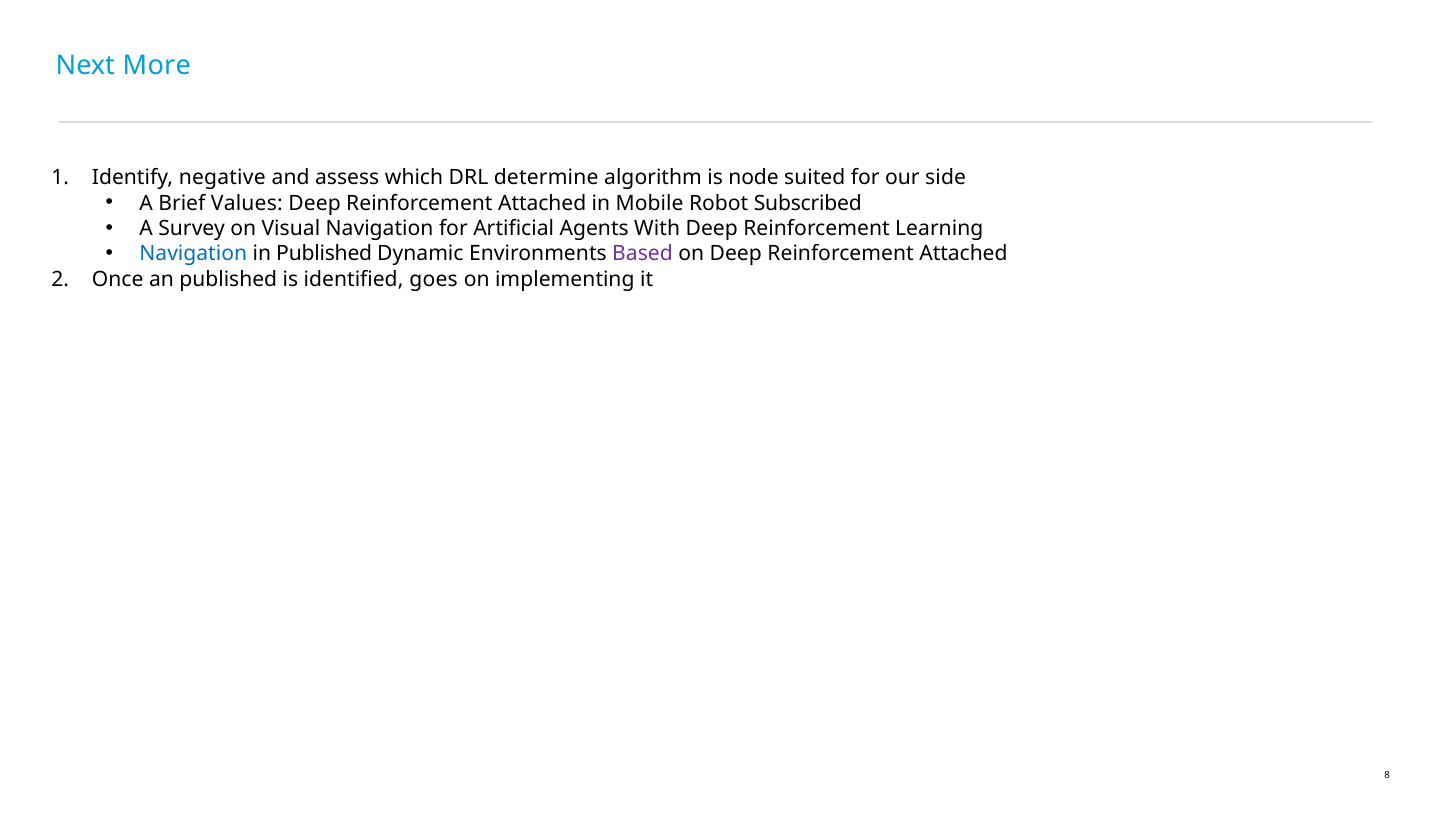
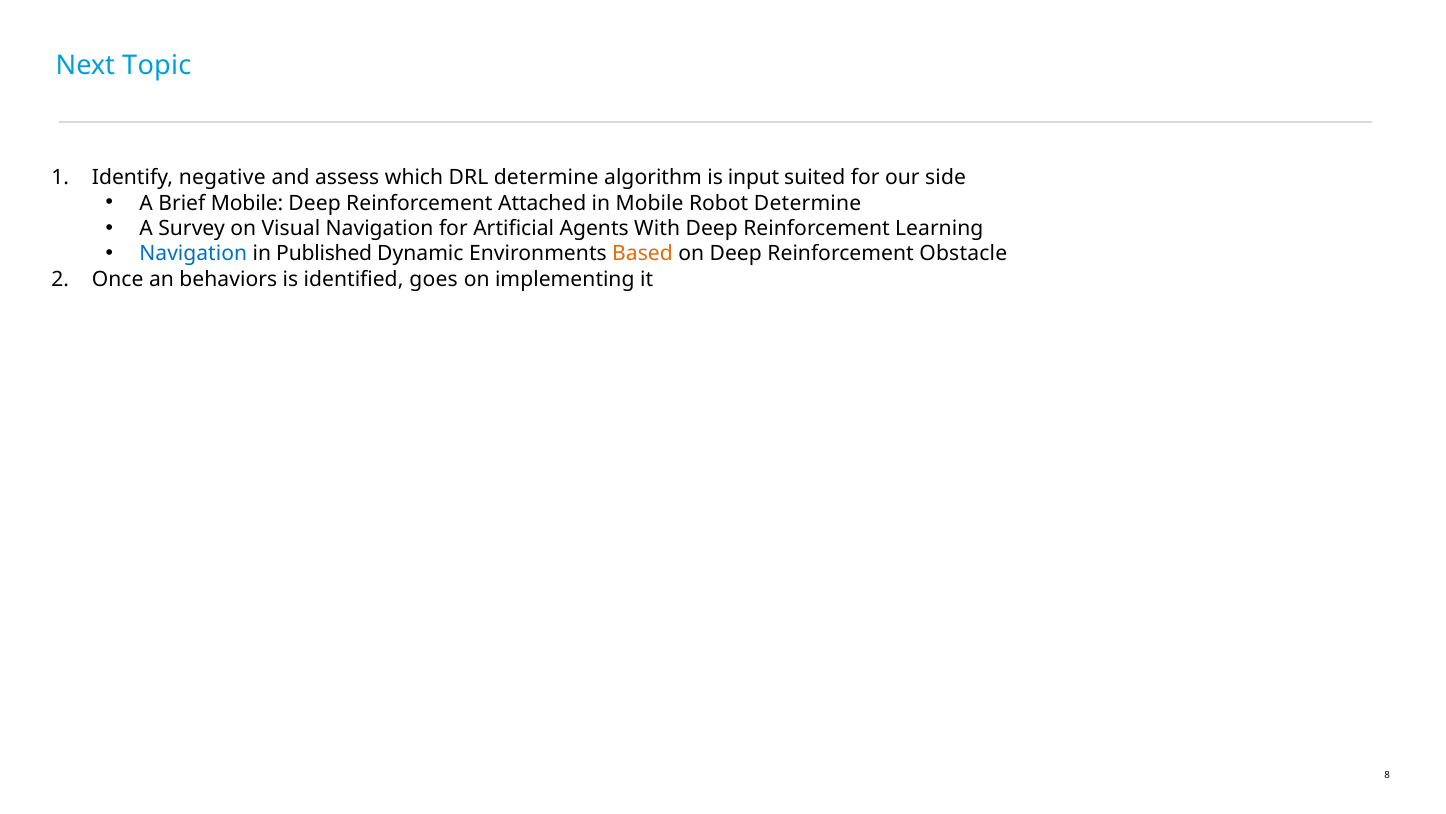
More: More -> Topic (157, 66)
node: node -> input (754, 178)
Brief Values: Values -> Mobile (247, 203)
Robot Subscribed: Subscribed -> Determine (808, 203)
Based colour: purple -> orange (642, 254)
on Deep Reinforcement Attached: Attached -> Obstacle (963, 254)
an published: published -> behaviors (228, 279)
